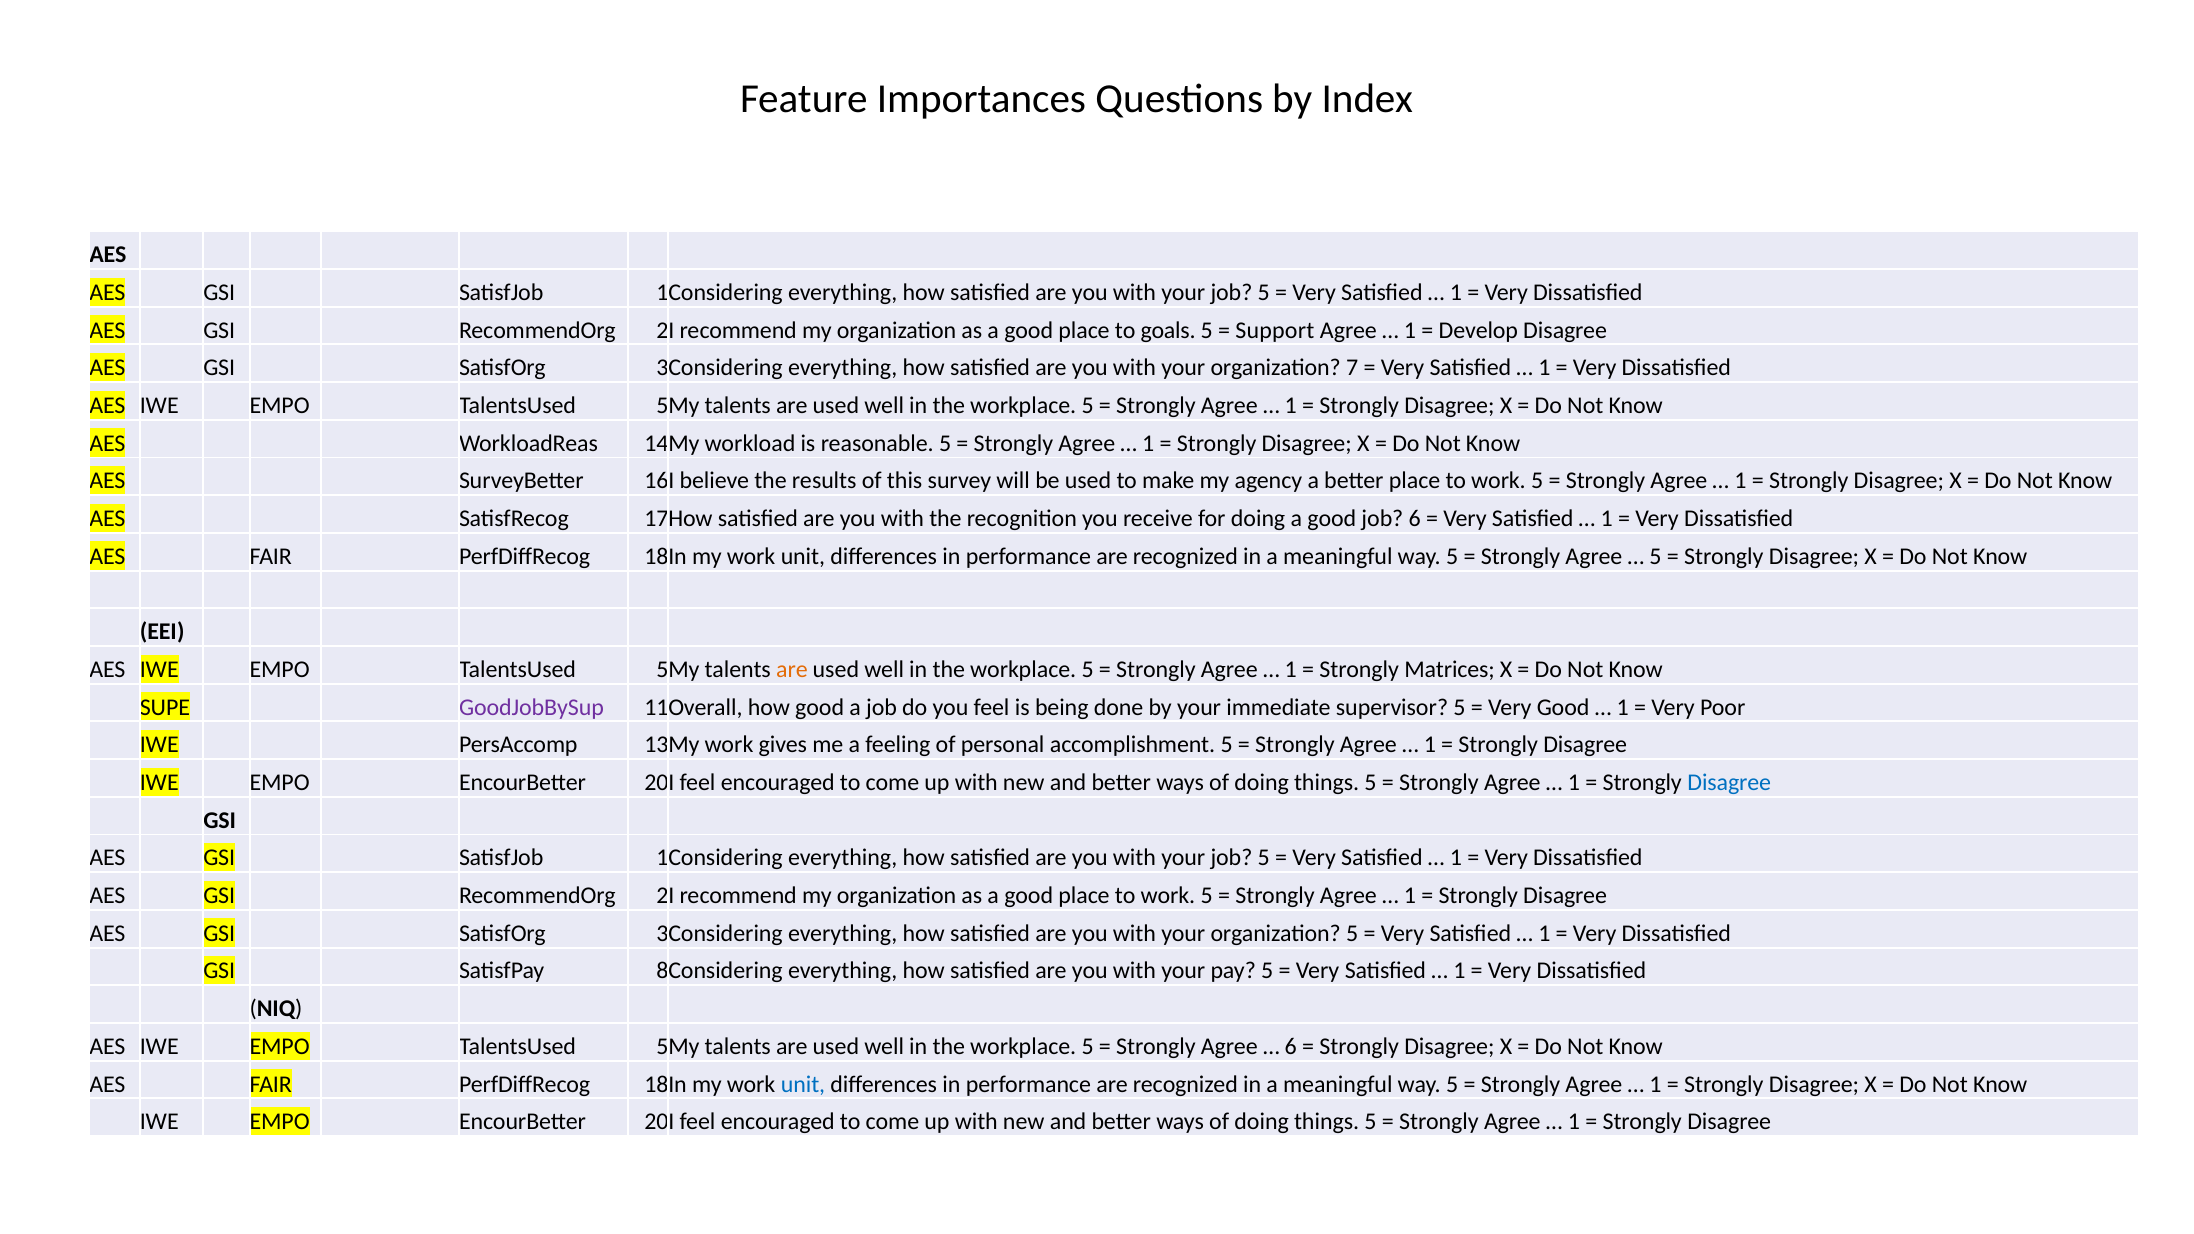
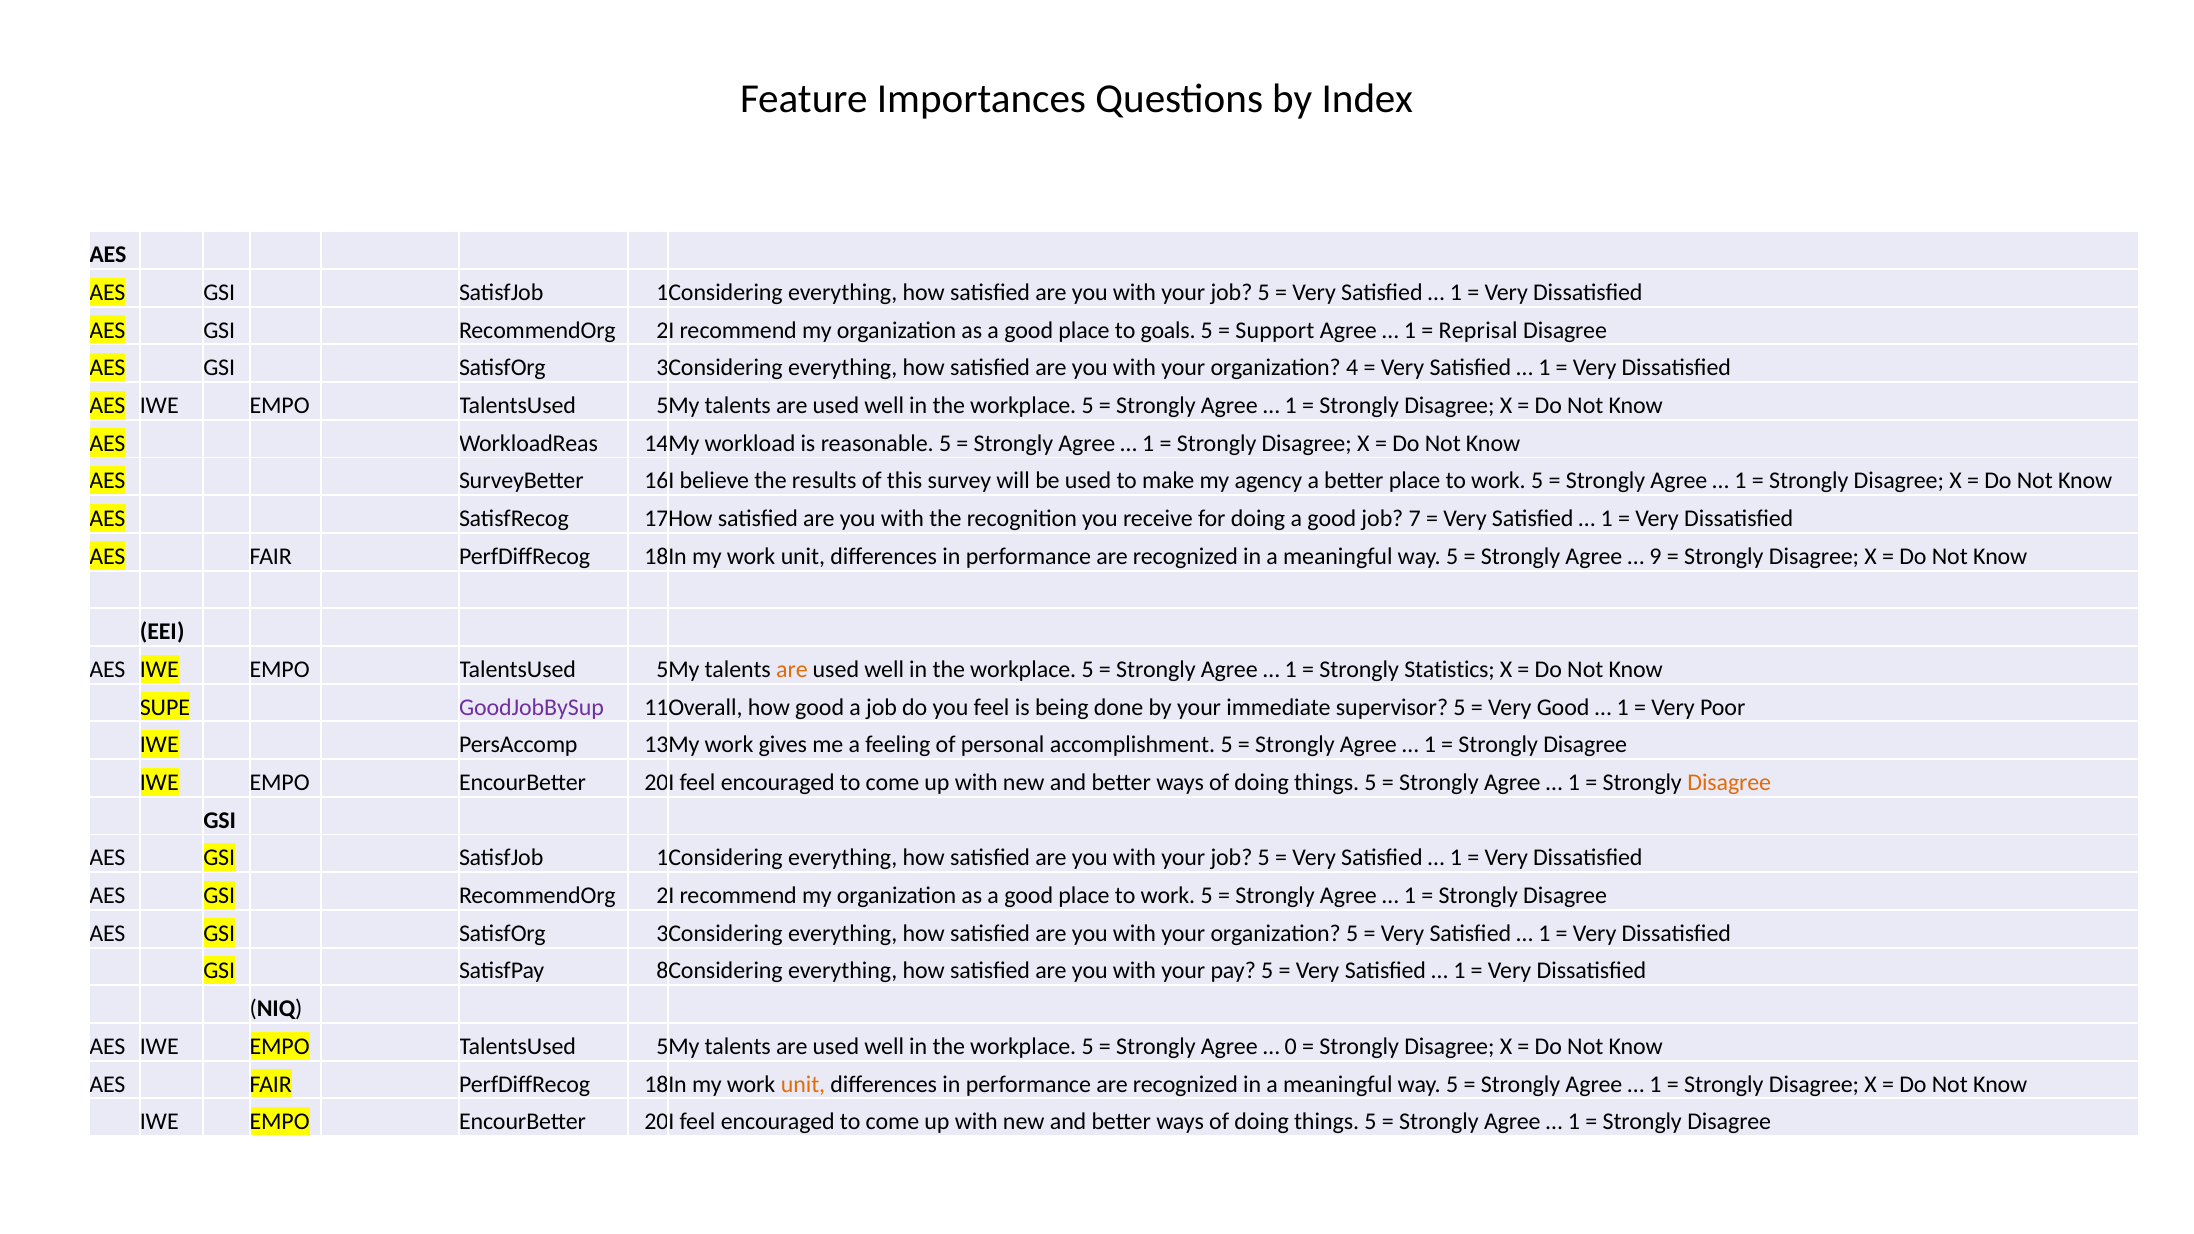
Develop: Develop -> Reprisal (1478, 330)
7: 7 -> 4 (1352, 368)
job 6: 6 -> 7 (1415, 519)
5: 5 -> 9 (1656, 556)
Matrices: Matrices -> Statistics (1450, 670)
Disagree colour: blue -> orange (1729, 783)
6: 6 -> 0 (1291, 1047)
unit colour: blue -> orange (803, 1084)
